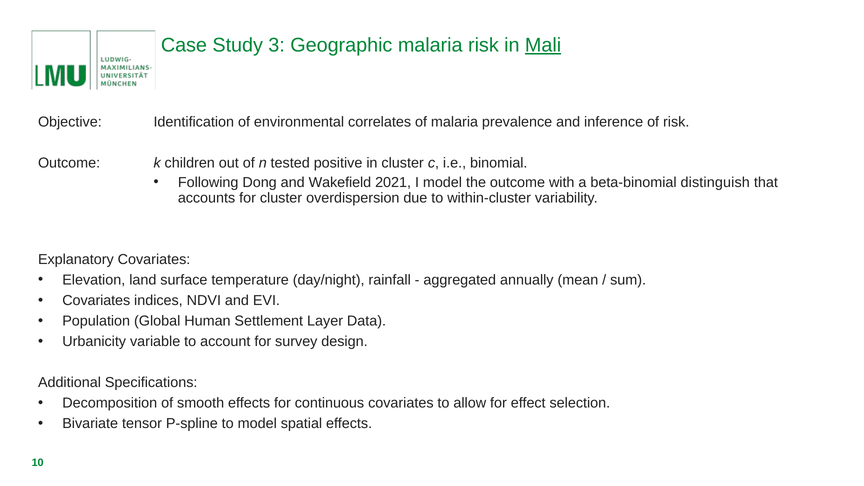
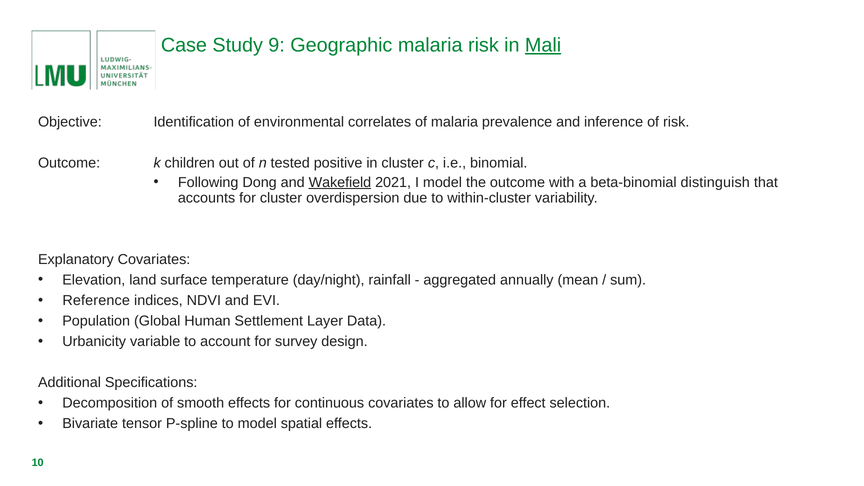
3: 3 -> 9 (277, 45)
Wakefield underline: none -> present (340, 182)
Covariates: Covariates -> Reference (96, 301)
